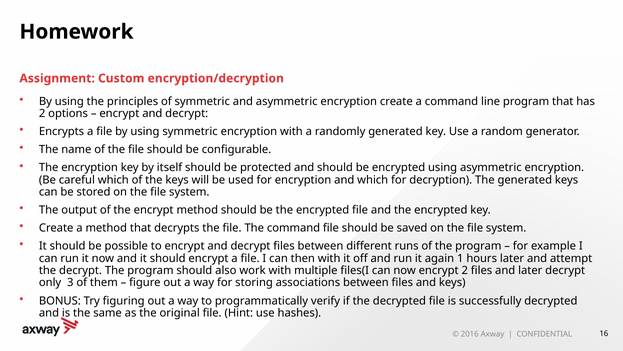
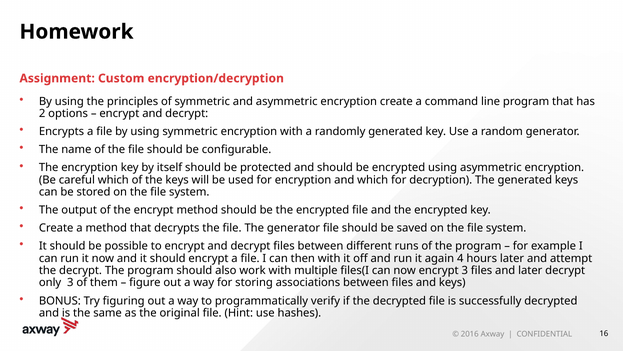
The command: command -> generator (294, 228)
1: 1 -> 4 (460, 258)
encrypt 2: 2 -> 3 (465, 270)
